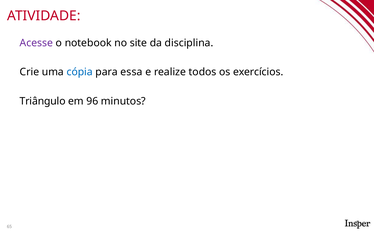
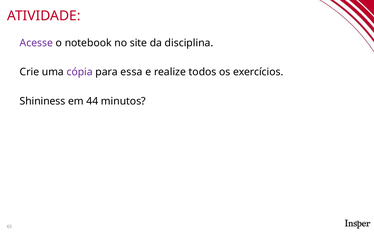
cópia colour: blue -> purple (80, 72)
Triângulo: Triângulo -> Shininess (43, 101)
96: 96 -> 44 (92, 101)
